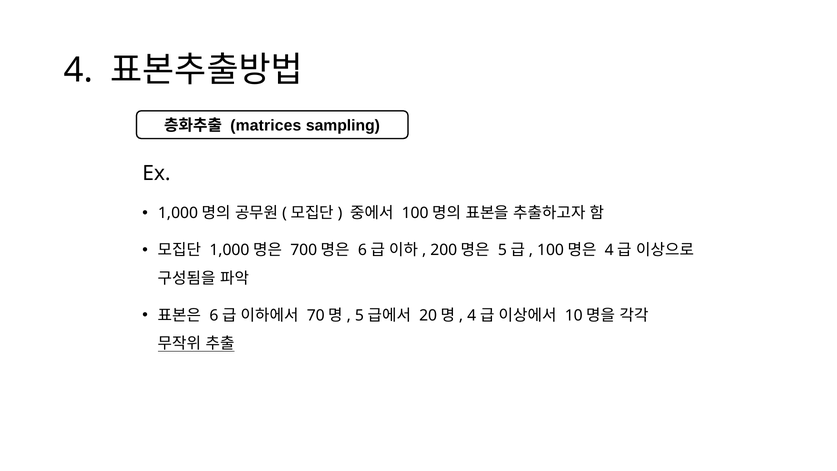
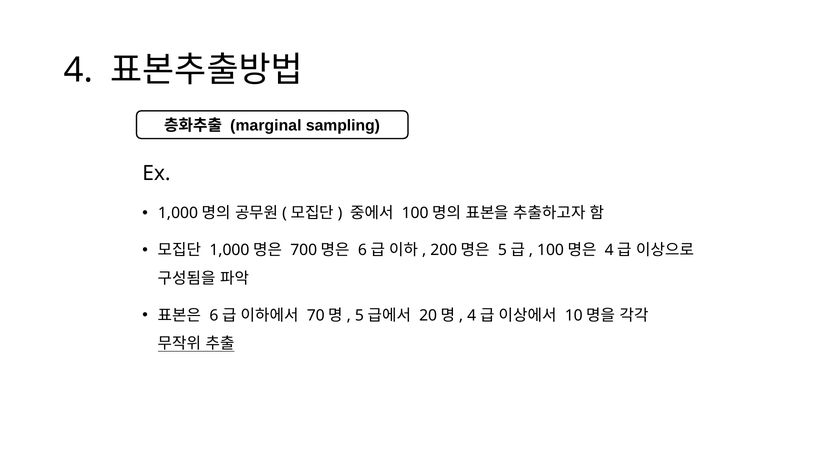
matrices: matrices -> marginal (266, 126)
